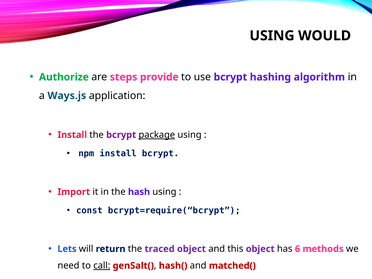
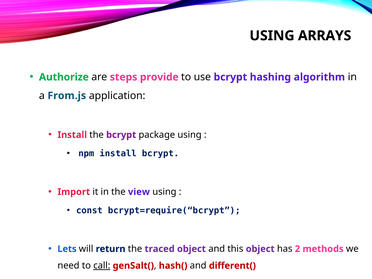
WOULD: WOULD -> ARRAYS (325, 36)
Ways.js: Ways.js -> From.js (67, 96)
package underline: present -> none (157, 135)
hash: hash -> view (139, 192)
6: 6 -> 2 (298, 249)
matched(: matched( -> different( (232, 266)
